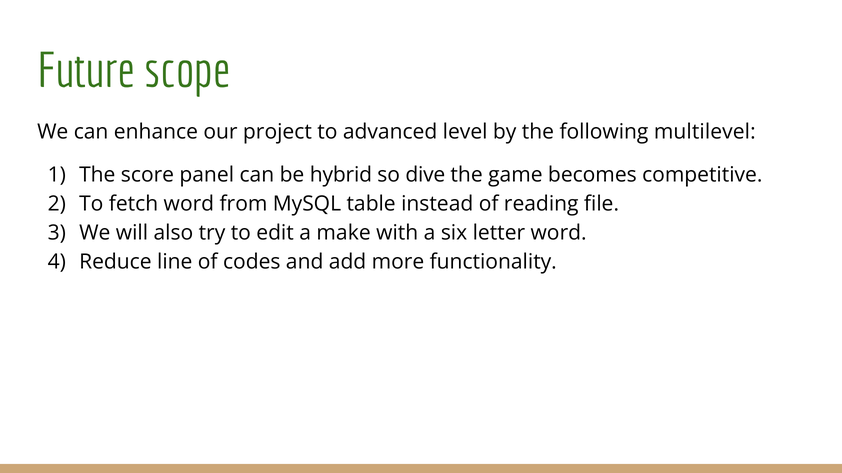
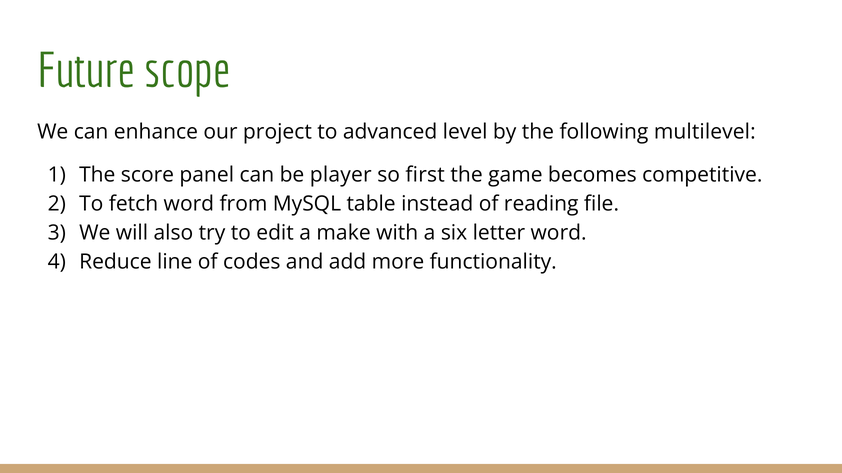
hybrid: hybrid -> player (341, 175)
dive: dive -> first (425, 175)
